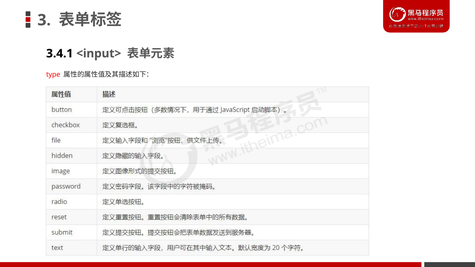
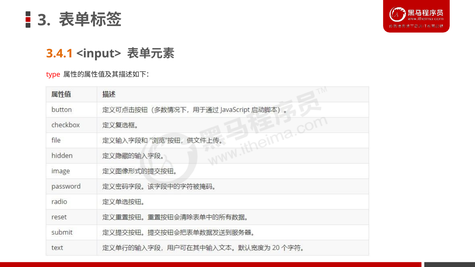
3.4.1 colour: black -> orange (60, 54)
